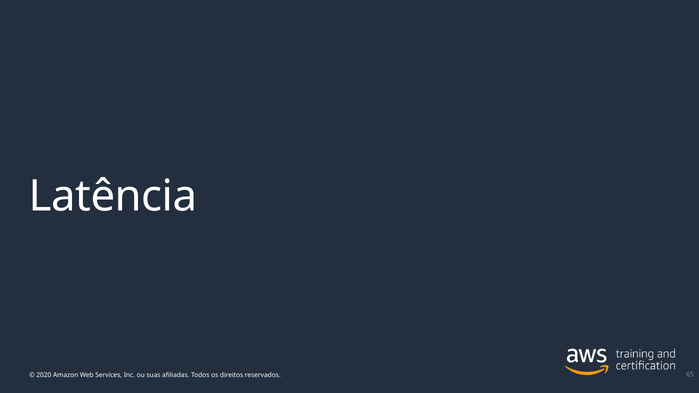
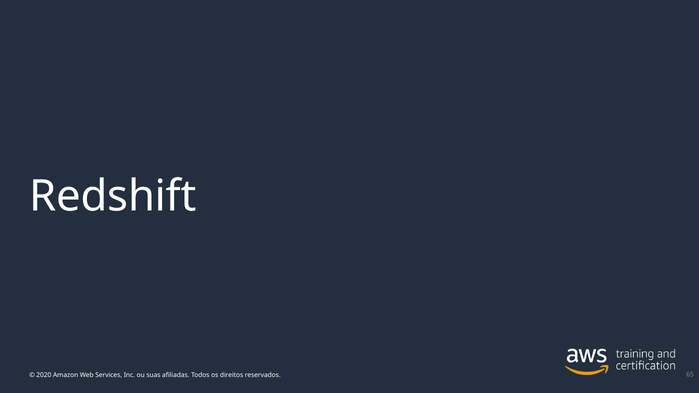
Latência: Latência -> Redshift (113, 196)
